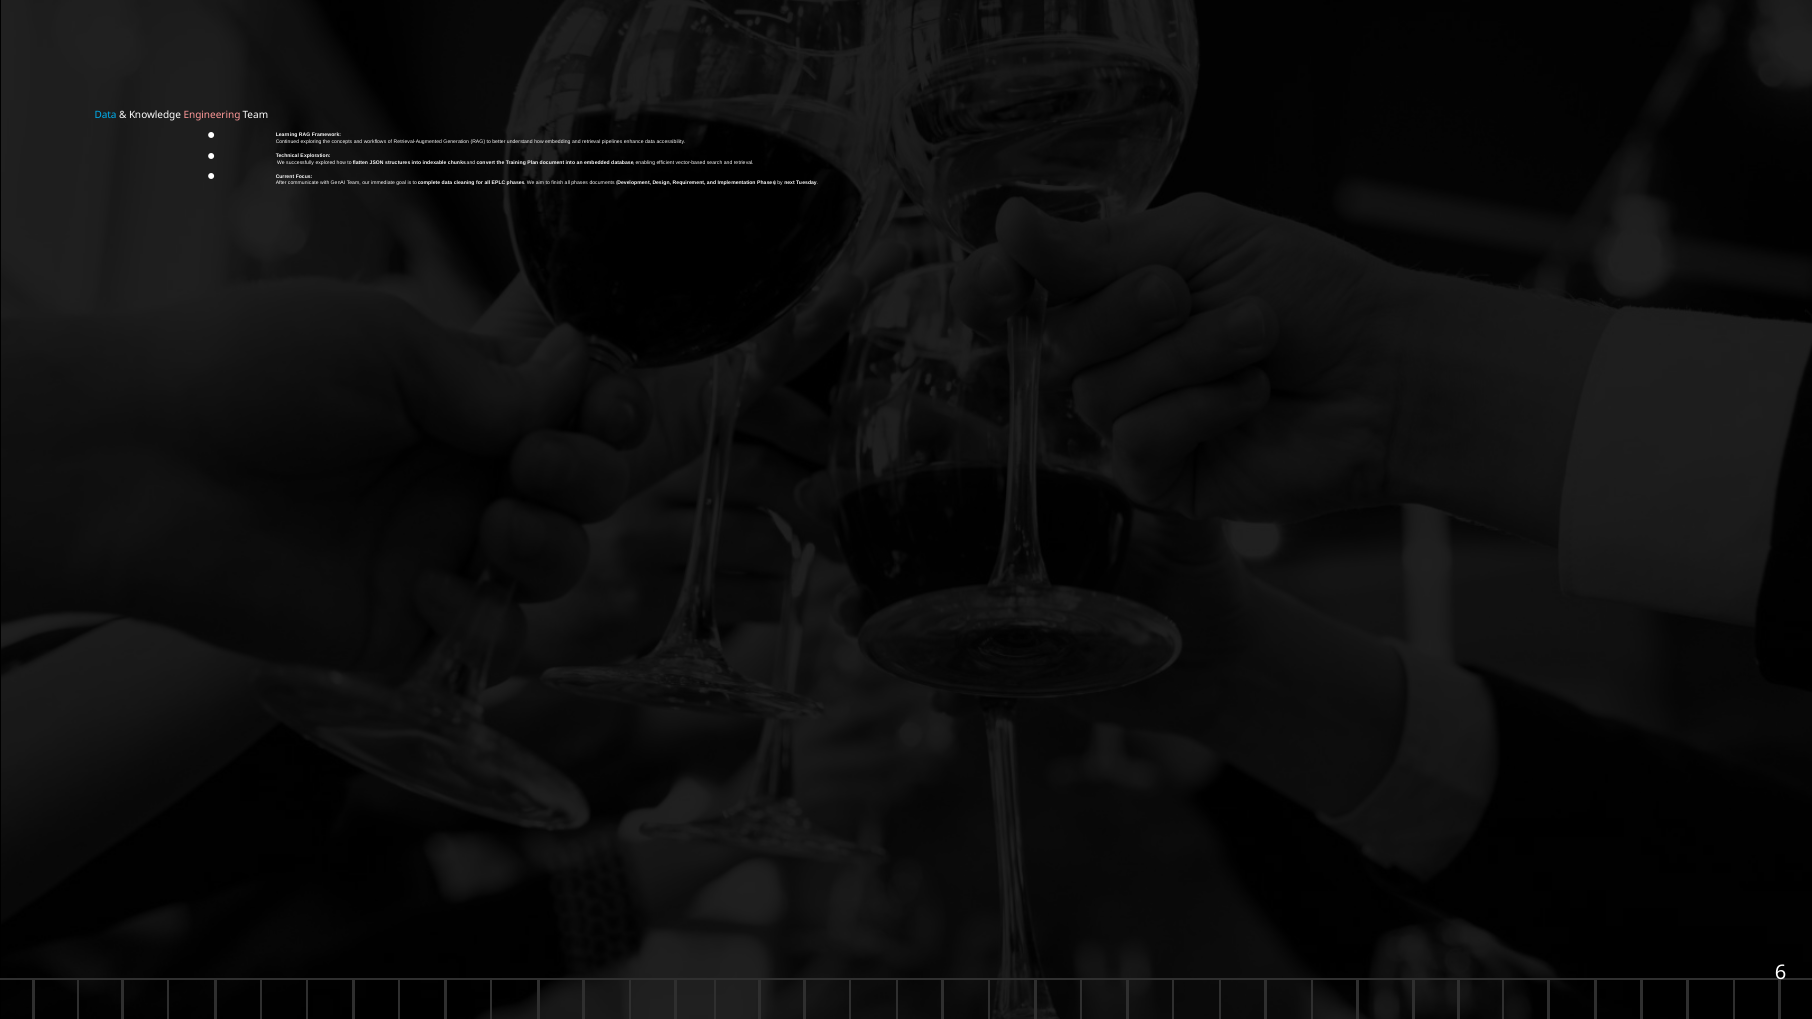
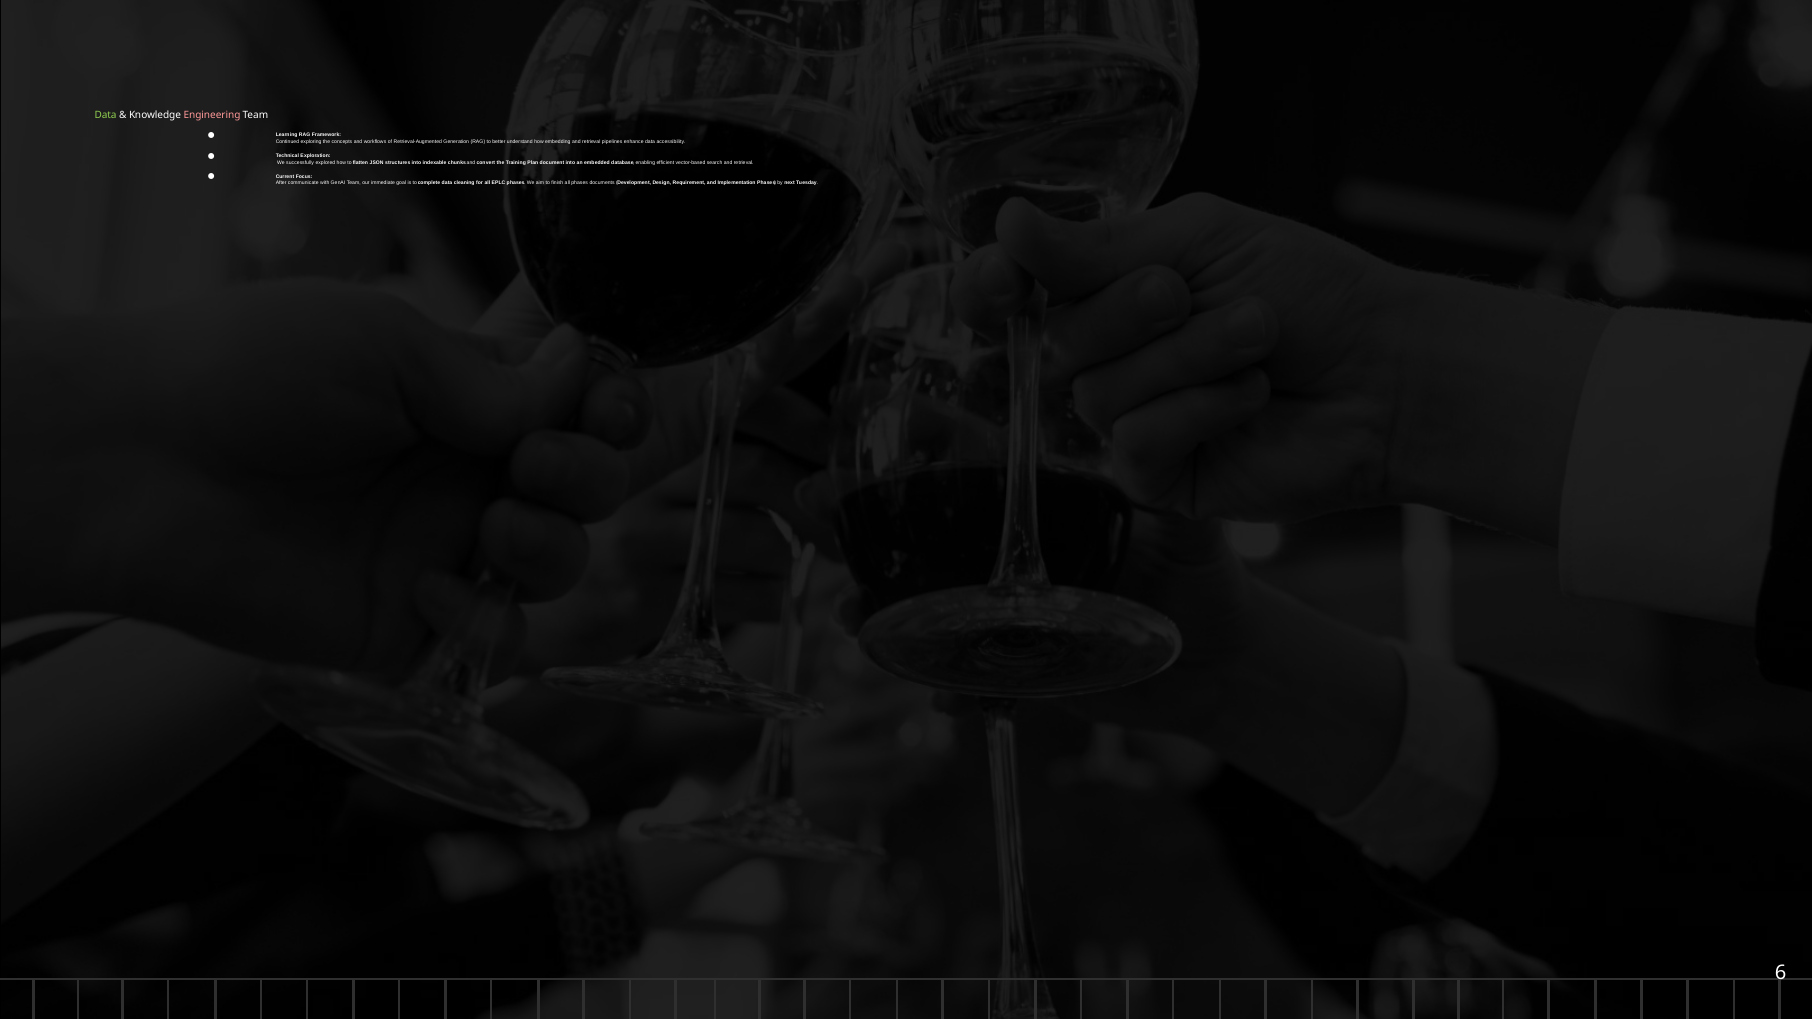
Data colour: light blue -> light green (106, 115)
